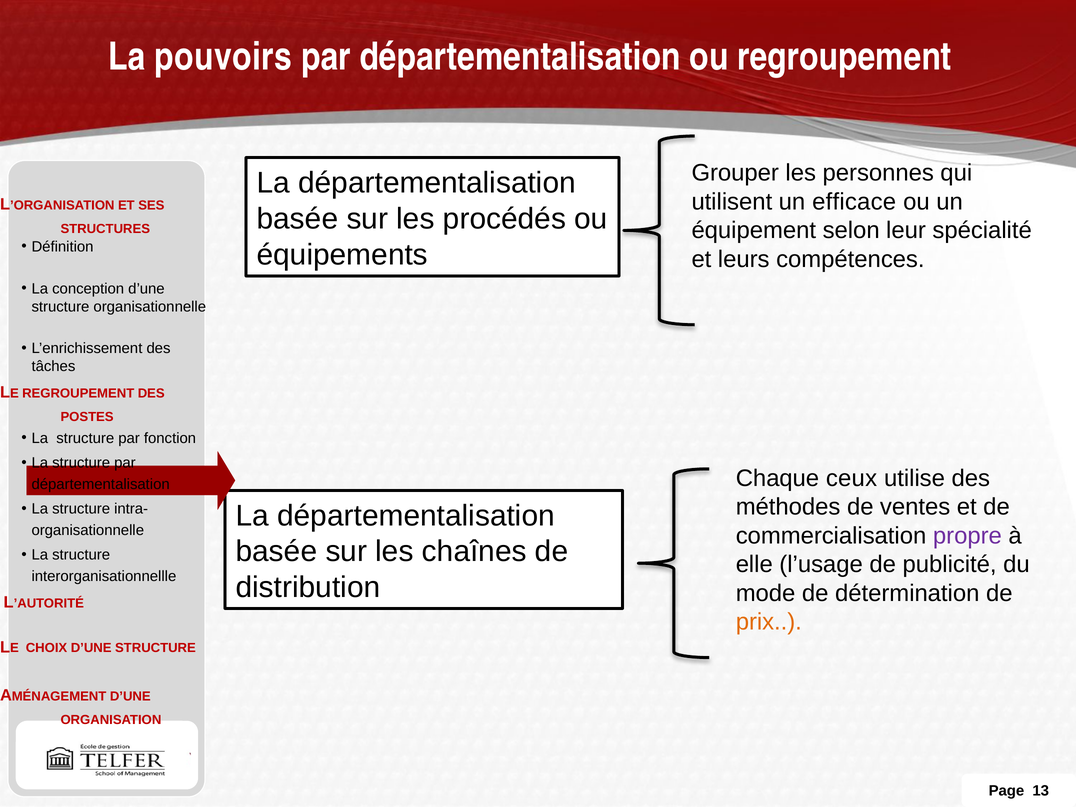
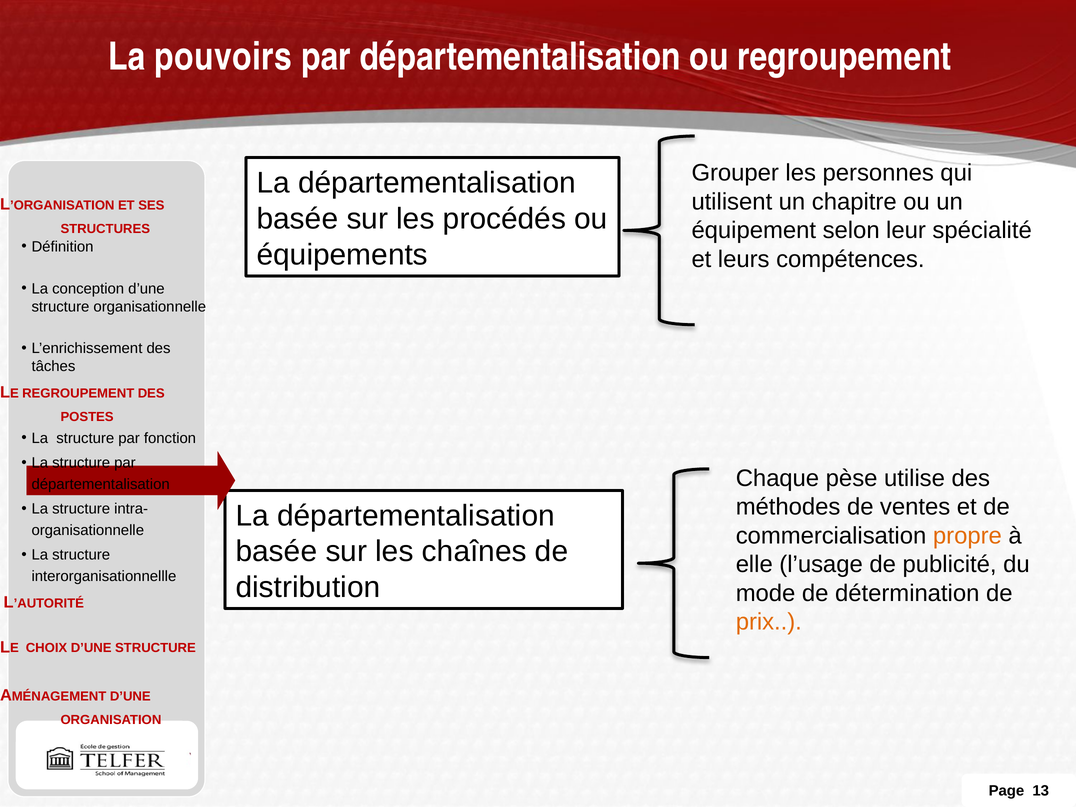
efficace: efficace -> chapitre (854, 202)
ceux: ceux -> pèse (852, 478)
propre colour: purple -> orange (967, 536)
